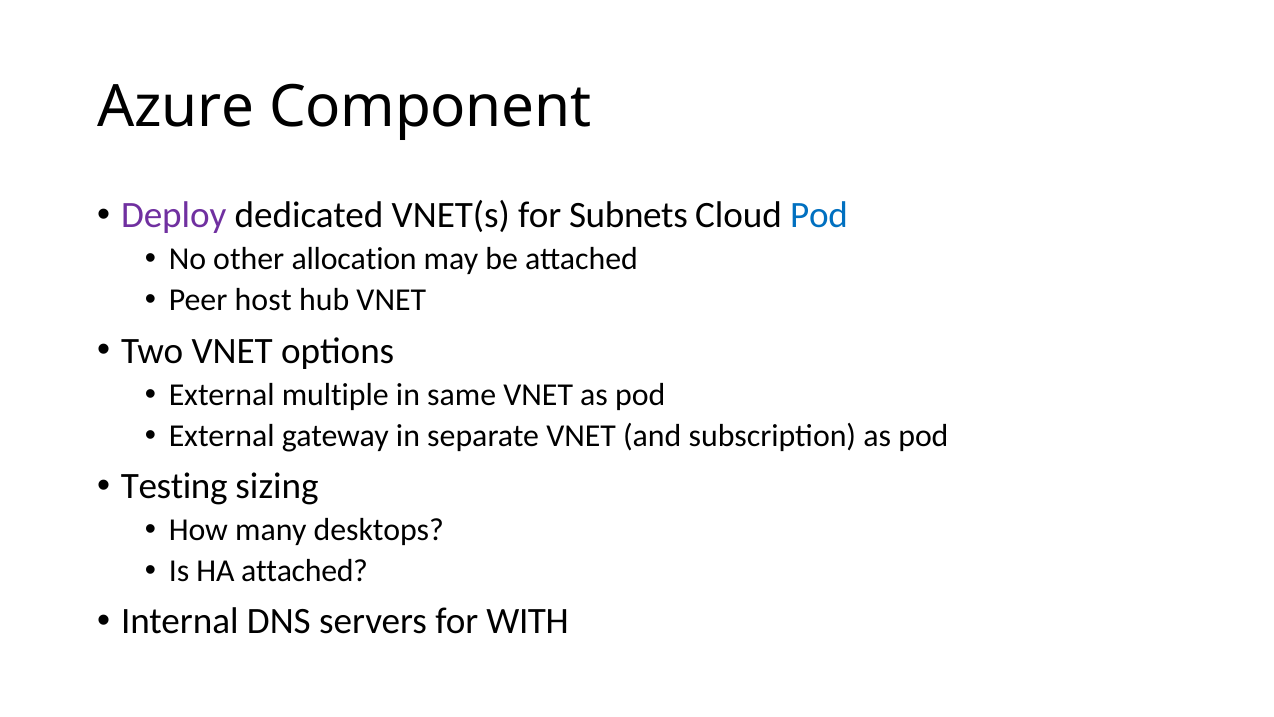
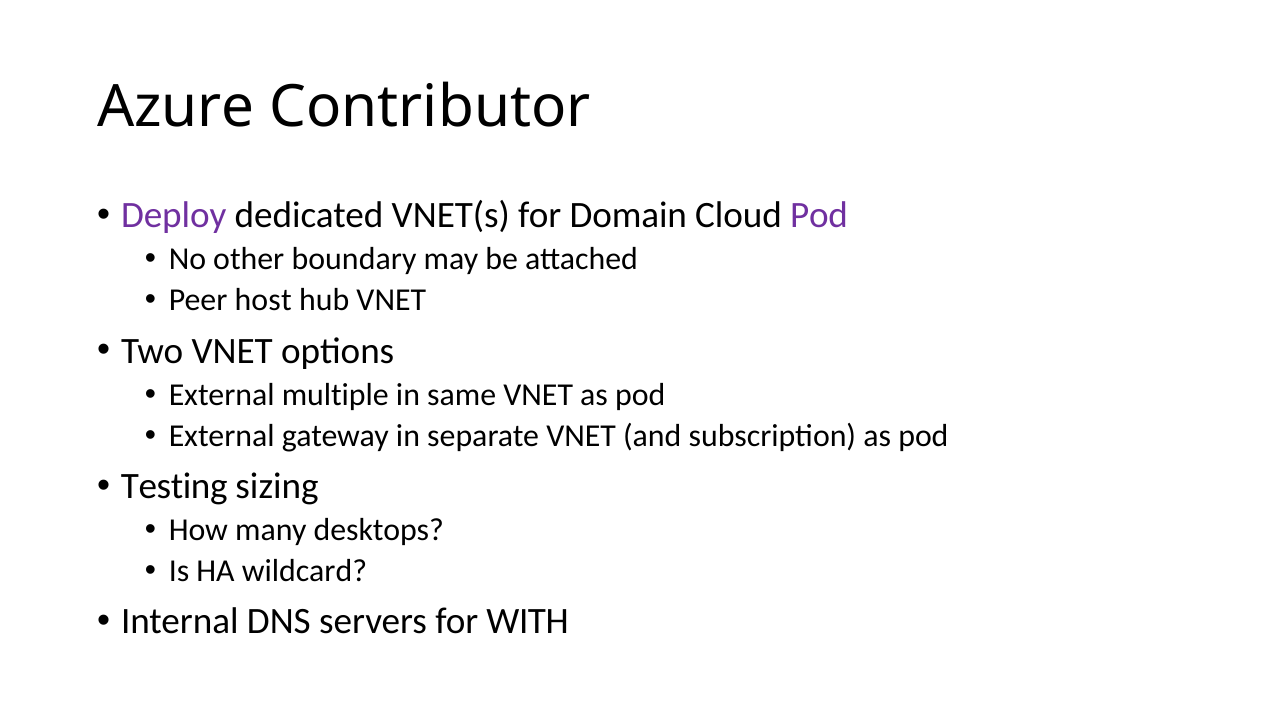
Component: Component -> Contributor (430, 107)
Subnets: Subnets -> Domain (628, 215)
Pod colour: blue -> purple (819, 215)
allocation: allocation -> boundary (354, 259)
HA attached: attached -> wildcard (304, 571)
